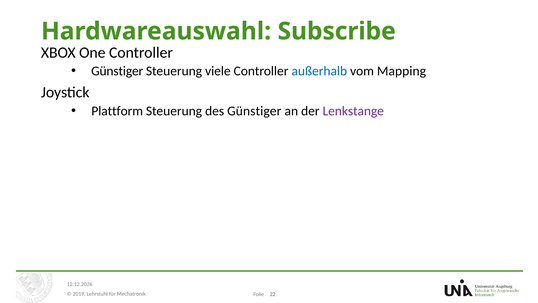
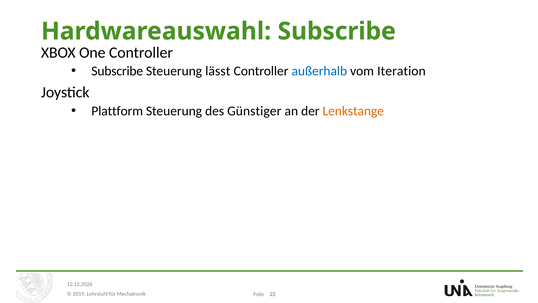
Günstiger: Günstiger -> Subscribe (117, 71)
viele: viele -> lässt (218, 71)
Mapping: Mapping -> Iteration (401, 71)
Lenkstange colour: purple -> orange (353, 111)
